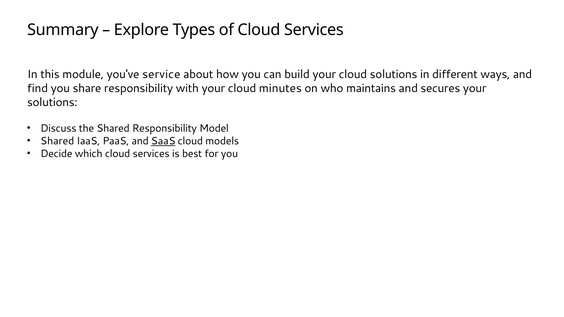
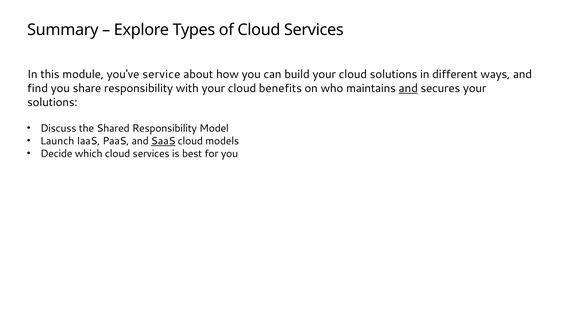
minutes: minutes -> benefits (280, 88)
and underline: none -> present (408, 88)
Shared: Shared -> Launch (57, 141)
